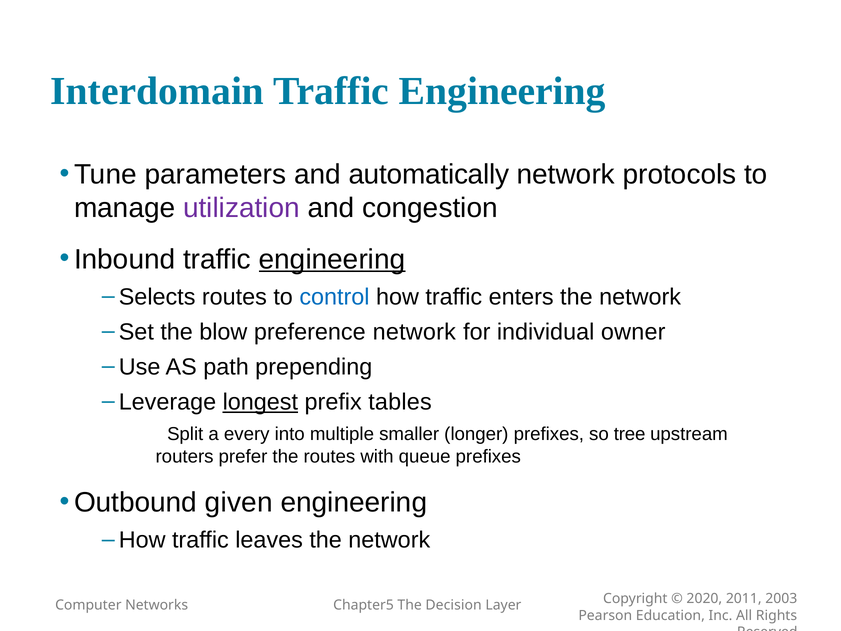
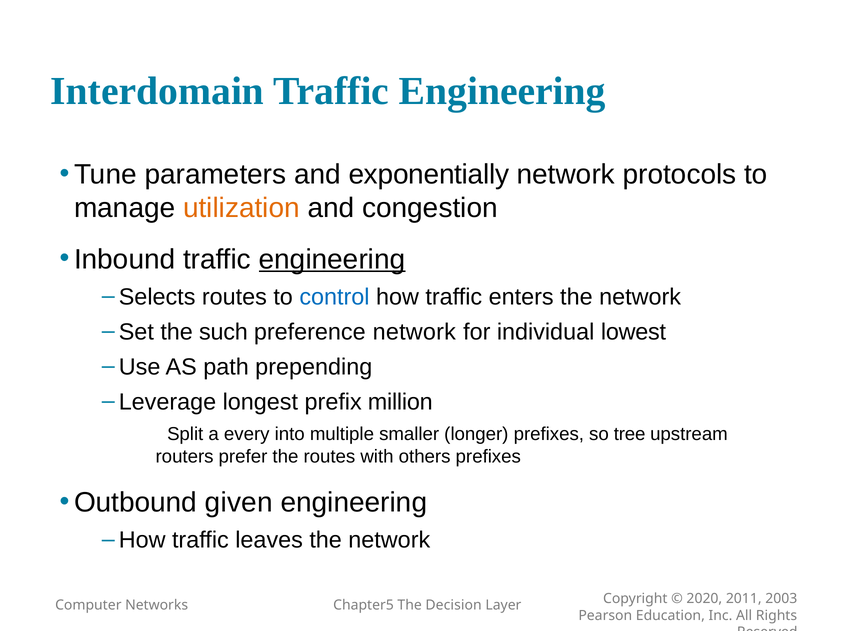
automatically: automatically -> exponentially (429, 174)
utilization colour: purple -> orange (241, 208)
blow: blow -> such (223, 332)
owner: owner -> lowest (633, 332)
longest underline: present -> none (260, 402)
tables: tables -> million (400, 402)
queue: queue -> others (425, 456)
